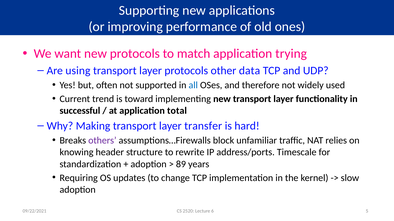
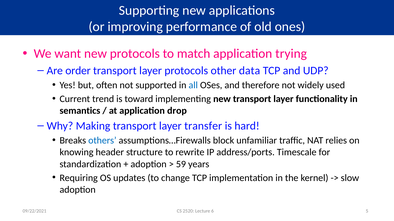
using: using -> order (78, 71)
successful: successful -> semantics (80, 111)
total: total -> drop (177, 111)
others colour: purple -> blue (102, 141)
89: 89 -> 59 (181, 164)
